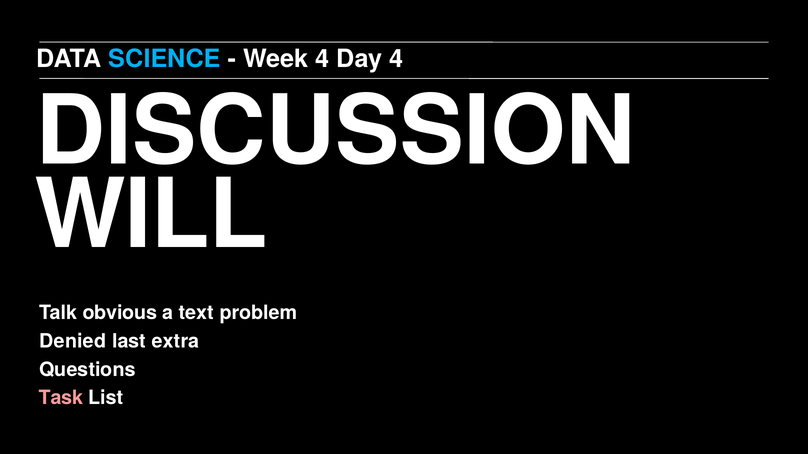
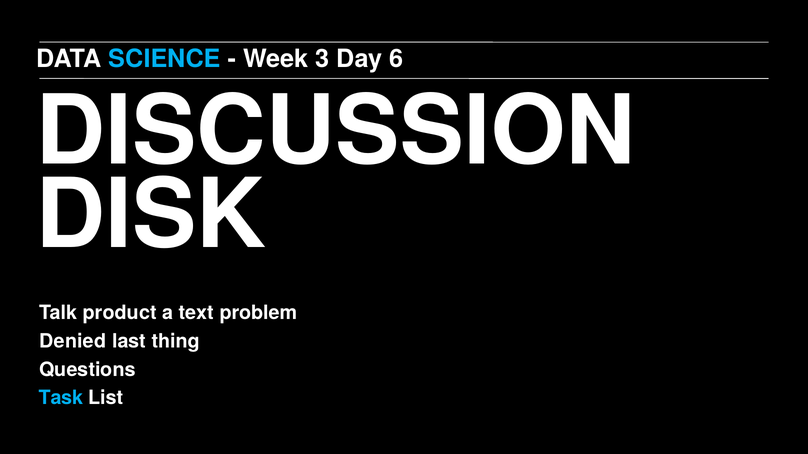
Week 4: 4 -> 3 (322, 59)
Day 4: 4 -> 6 (396, 59)
WILL: WILL -> DISK (151, 215)
obvious: obvious -> product (120, 313)
extra: extra -> thing (176, 341)
Task colour: pink -> light blue (61, 398)
